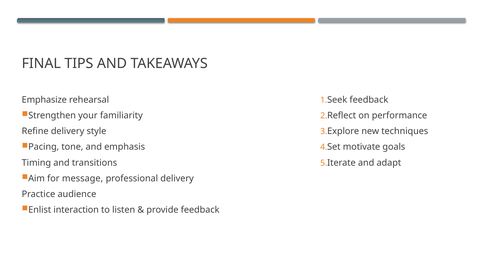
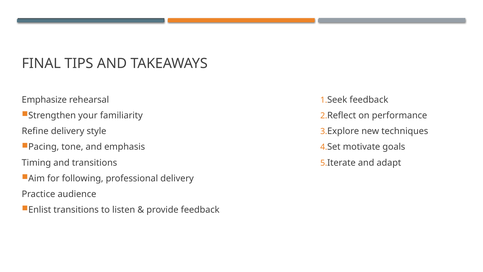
message: message -> following (83, 178)
Enlist interaction: interaction -> transitions (76, 210)
